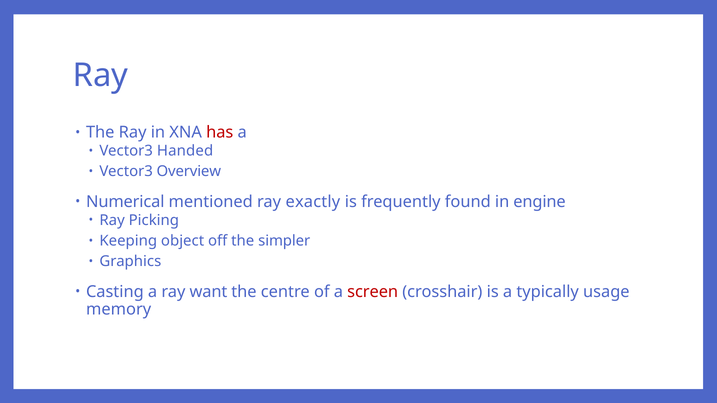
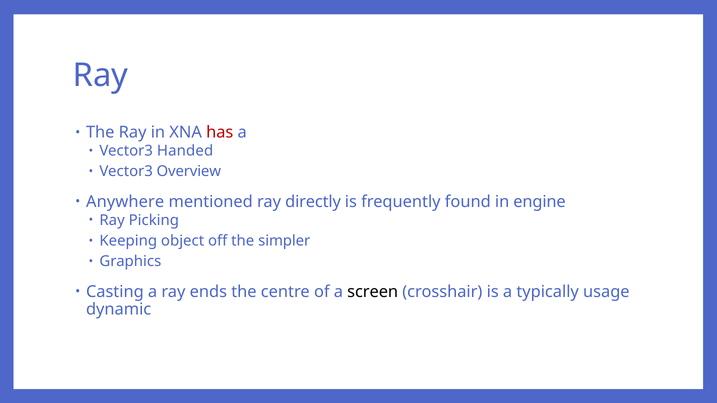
Numerical: Numerical -> Anywhere (125, 202)
exactly: exactly -> directly (313, 202)
want: want -> ends (208, 292)
screen colour: red -> black (373, 292)
memory: memory -> dynamic (119, 310)
